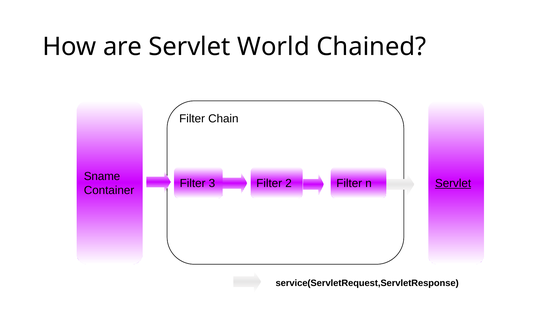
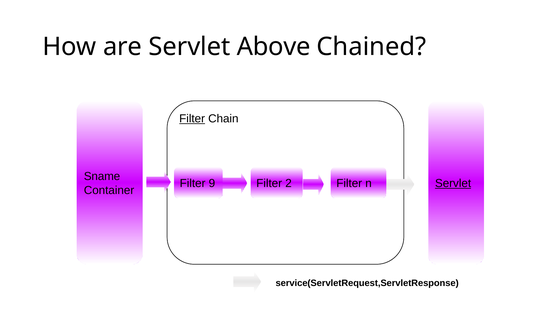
World: World -> Above (274, 47)
Filter underline: none -> present (192, 119)
3: 3 -> 9 (212, 184)
